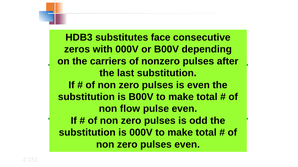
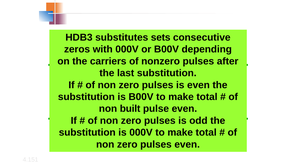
face: face -> sets (161, 38)
flow: flow -> built (130, 109)
